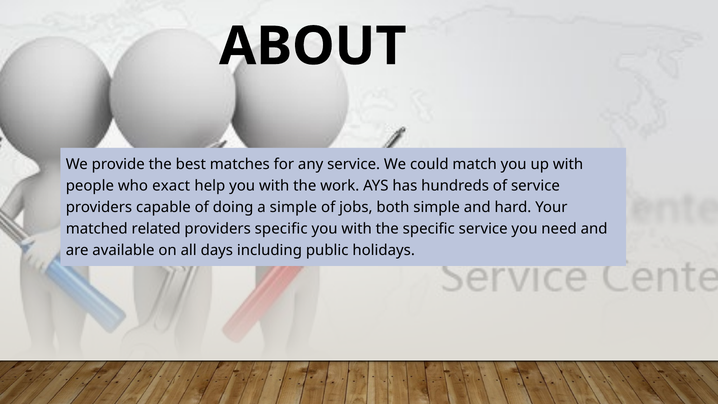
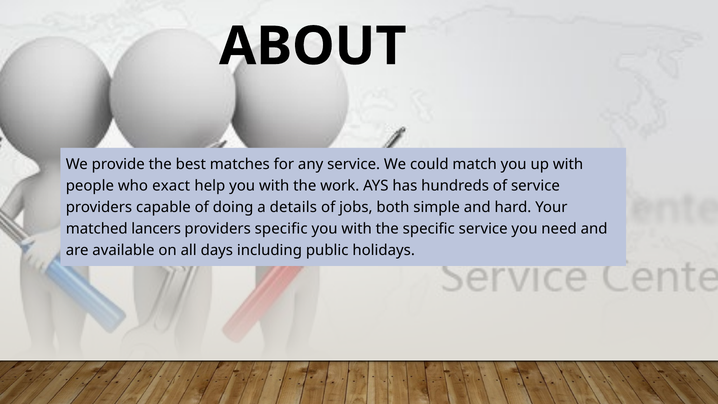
a simple: simple -> details (293, 207)
related: related -> lancers (156, 229)
